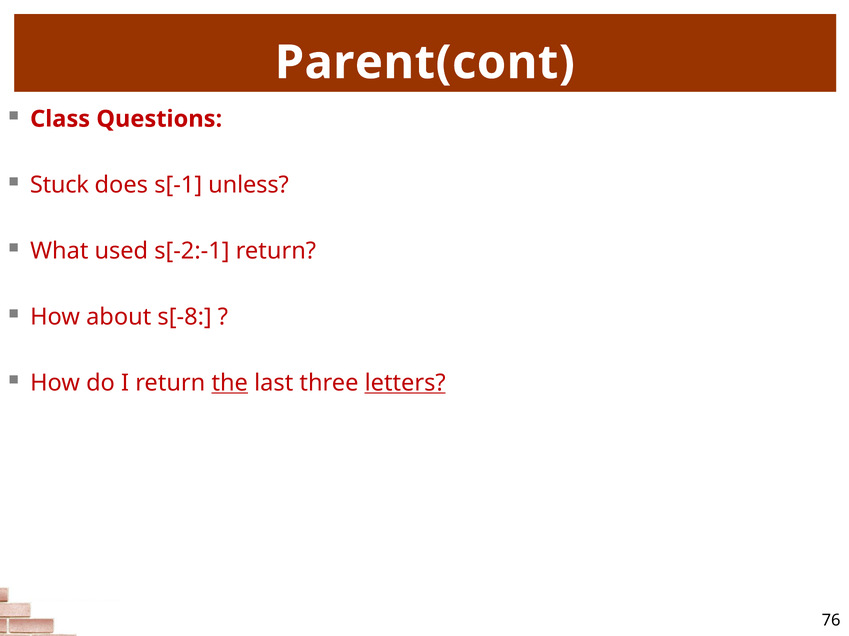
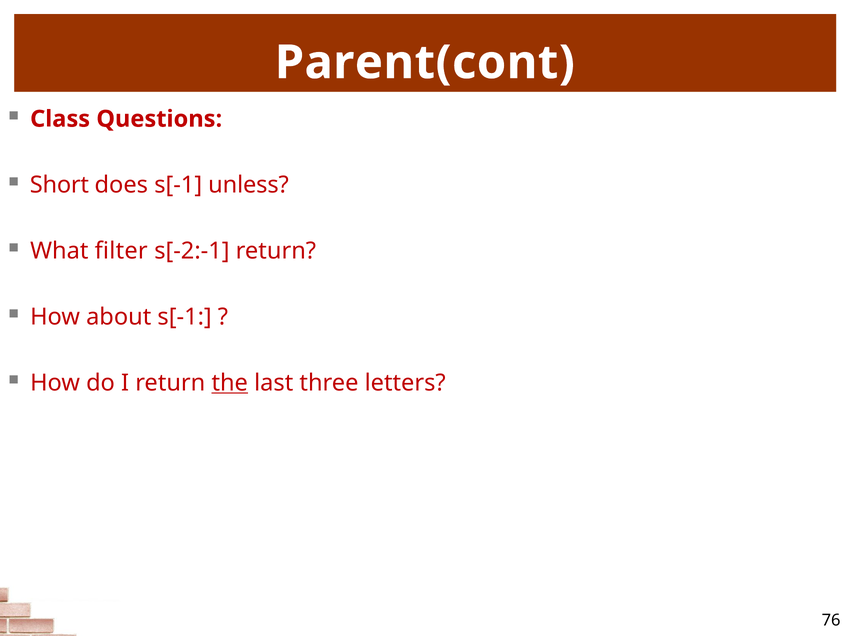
Stuck: Stuck -> Short (59, 185)
used: used -> filter (121, 251)
about s[-8: s[-8 -> s[-1 (185, 317)
letters underline: present -> none (405, 383)
